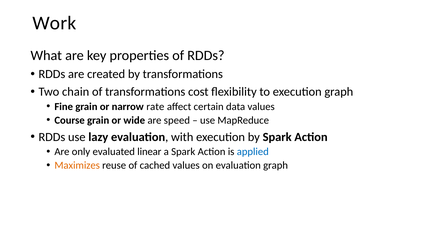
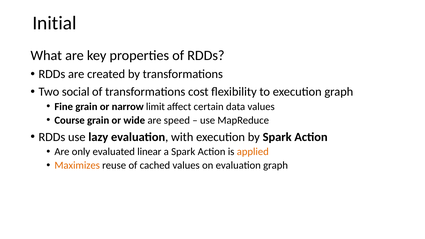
Work: Work -> Initial (54, 23)
chain: chain -> social (76, 92)
rate: rate -> limit (155, 107)
applied colour: blue -> orange (253, 152)
